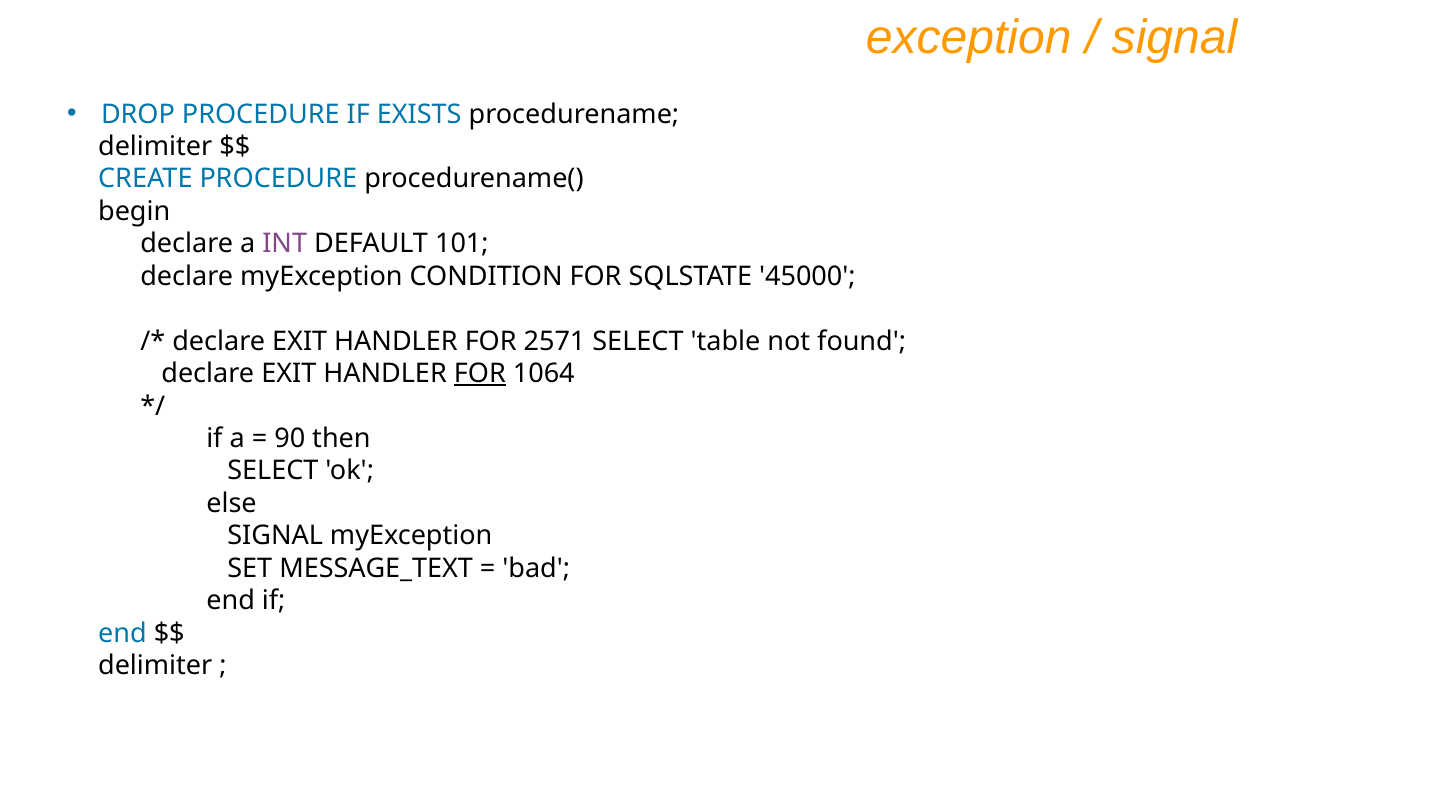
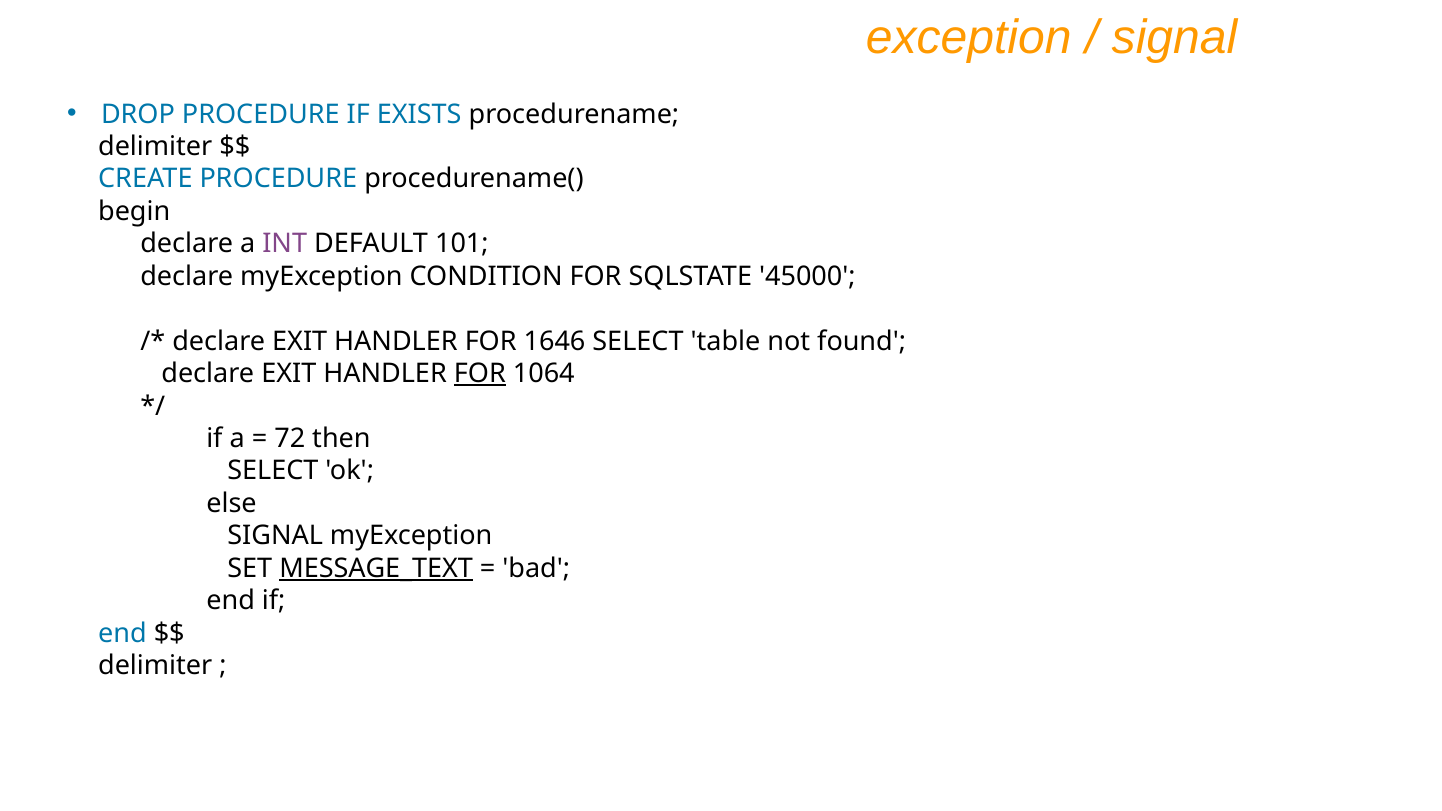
2571: 2571 -> 1646 (555, 341)
90: 90 -> 72 (290, 439)
MESSAGE_TEXT underline: none -> present (376, 568)
